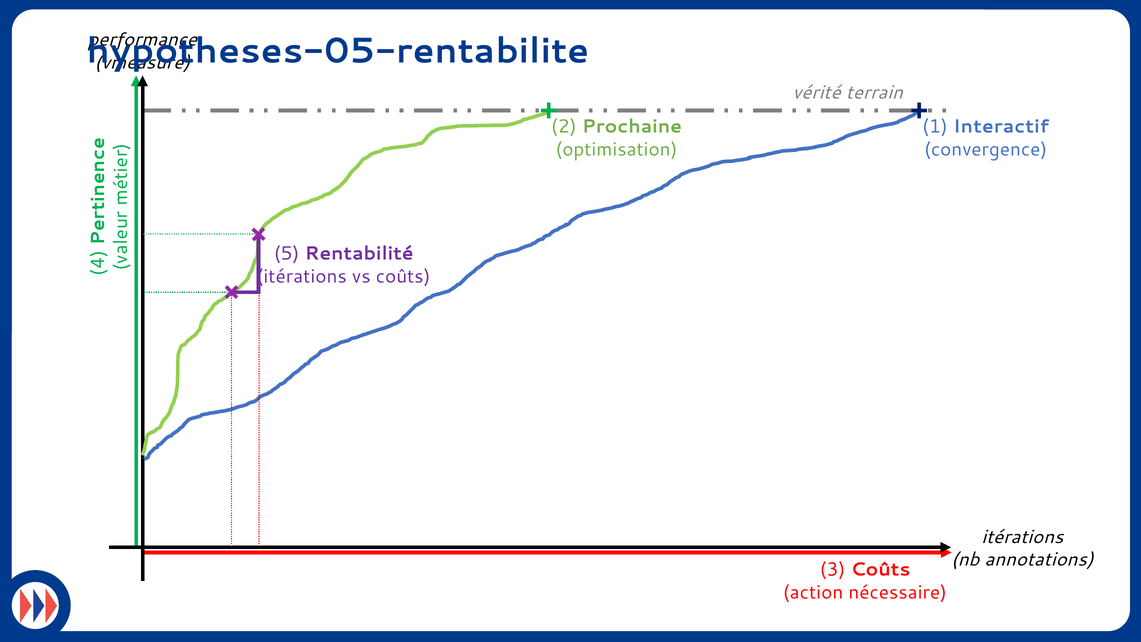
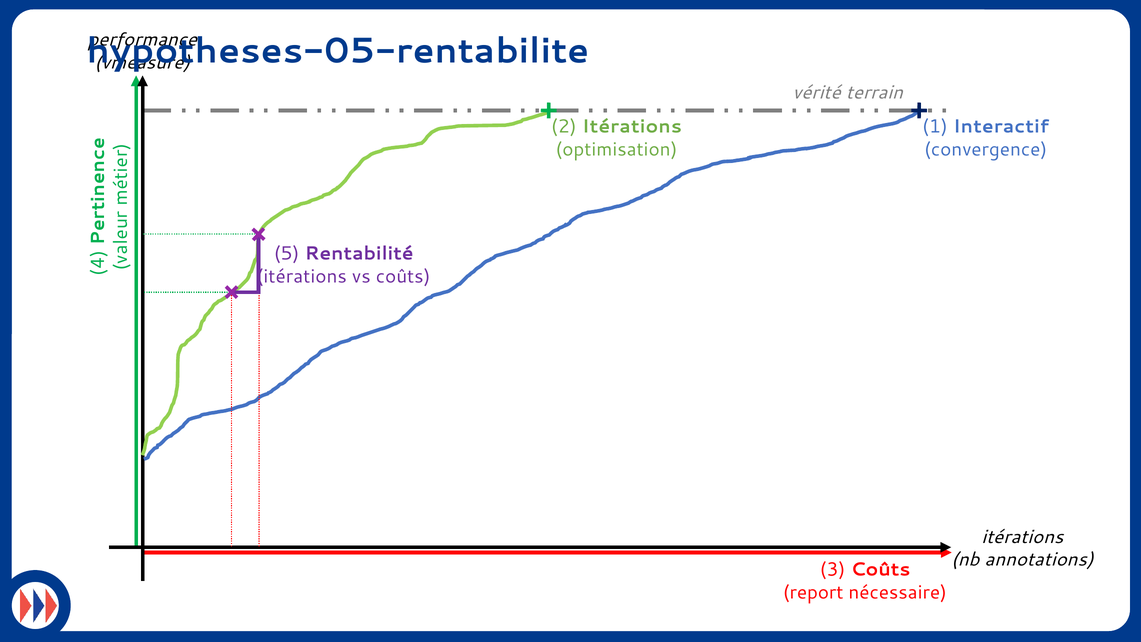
2 Prochaine: Prochaine -> Itérations (632, 126)
action: action -> report (813, 592)
